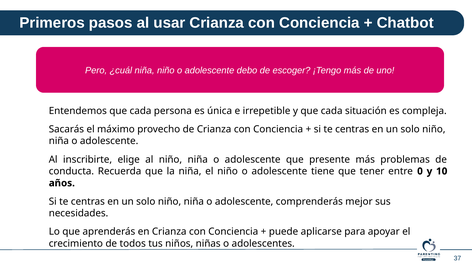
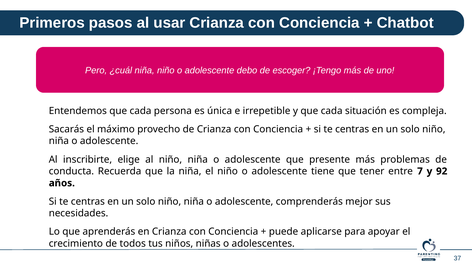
0: 0 -> 7 (420, 171)
10: 10 -> 92 (442, 171)
